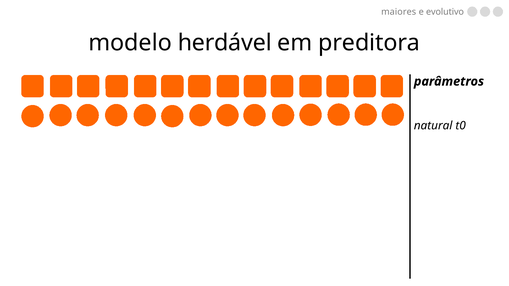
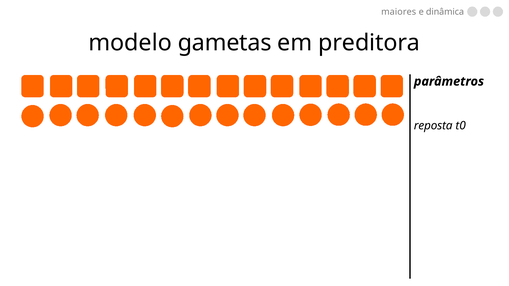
evolutivo: evolutivo -> dinâmica (445, 12)
herdável: herdável -> gametas (225, 43)
natural: natural -> reposta (433, 126)
